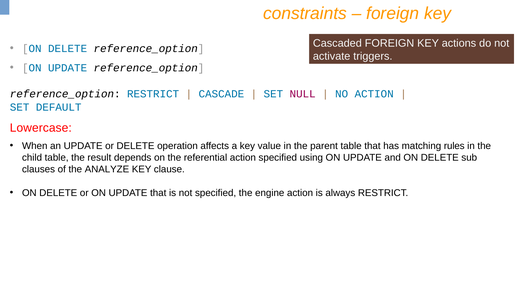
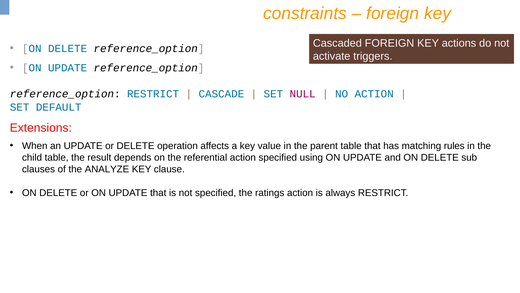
Lowercase: Lowercase -> Extensions (41, 128)
engine: engine -> ratings (270, 192)
